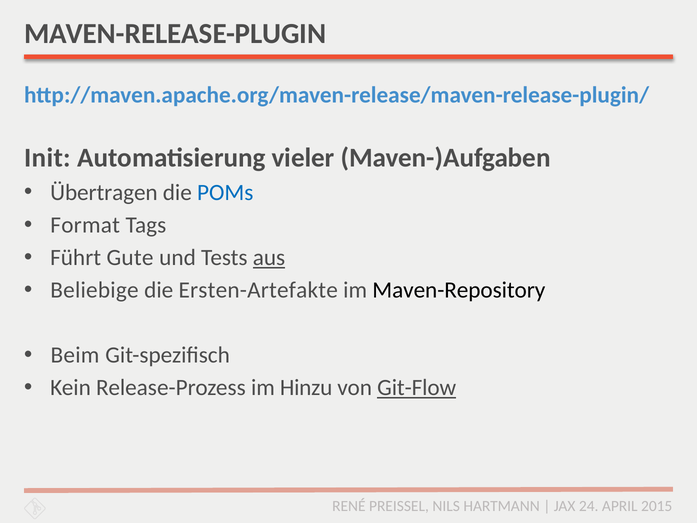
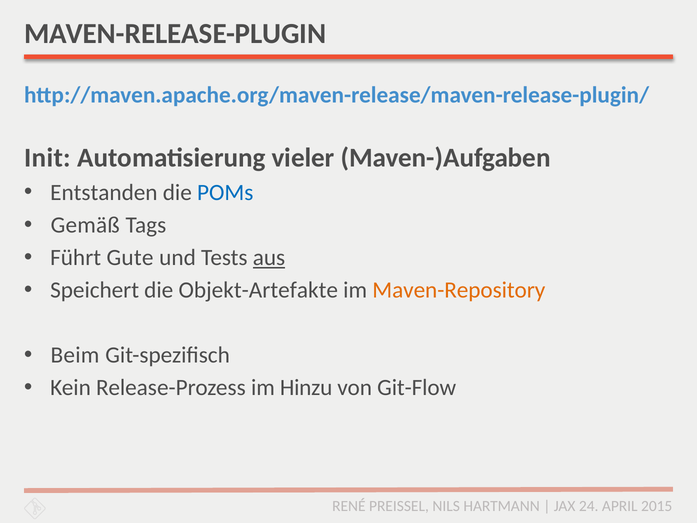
Übertragen: Übertragen -> Entstanden (104, 193)
Format: Format -> Gemäß (85, 225)
Beliebige: Beliebige -> Speichert (95, 290)
Ersten-Artefakte: Ersten-Artefakte -> Objekt-Artefakte (258, 290)
Maven-Repository colour: black -> orange (459, 290)
Git-Flow underline: present -> none (417, 388)
